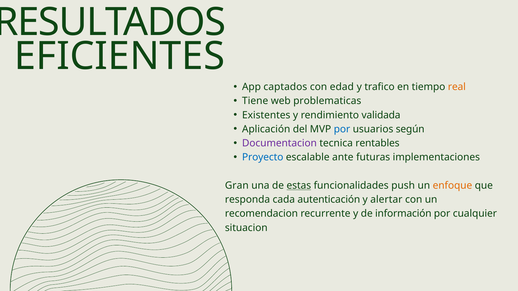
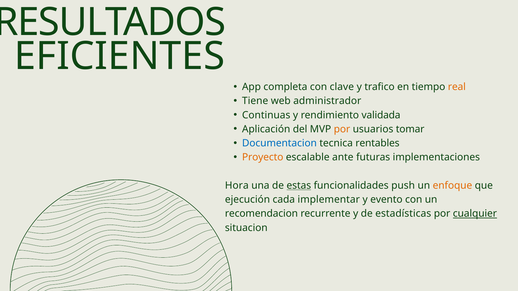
captados: captados -> completa (285, 87)
edad: edad -> clave (342, 87)
problematicas: problematicas -> administrador (327, 101)
Existentes: Existentes -> Continuas (266, 115)
por colour: blue -> orange (342, 129)
según: según -> tomar (410, 129)
Documentacion colour: purple -> blue (279, 143)
Proyecto colour: blue -> orange (263, 158)
Gran: Gran -> Hora (237, 186)
responda: responda -> ejecución (247, 200)
autenticación: autenticación -> implementar (329, 200)
alertar: alertar -> evento (386, 200)
información: información -> estadísticas (403, 214)
cualquier underline: none -> present (475, 214)
